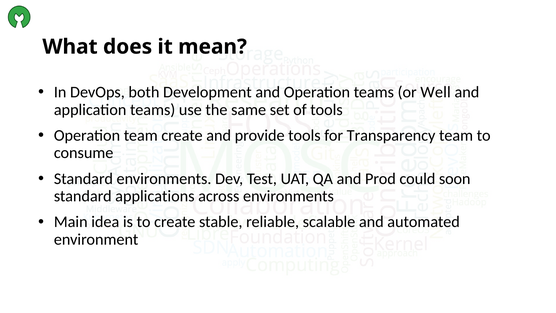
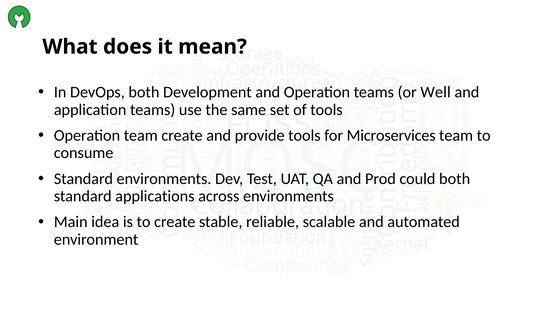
Transparency: Transparency -> Microservices (391, 135)
could soon: soon -> both (455, 179)
